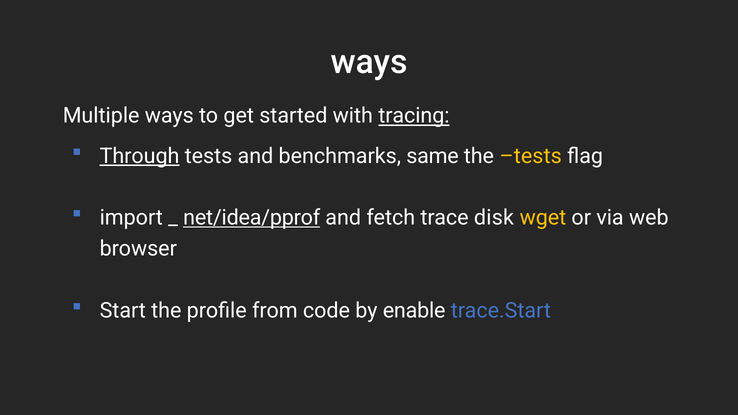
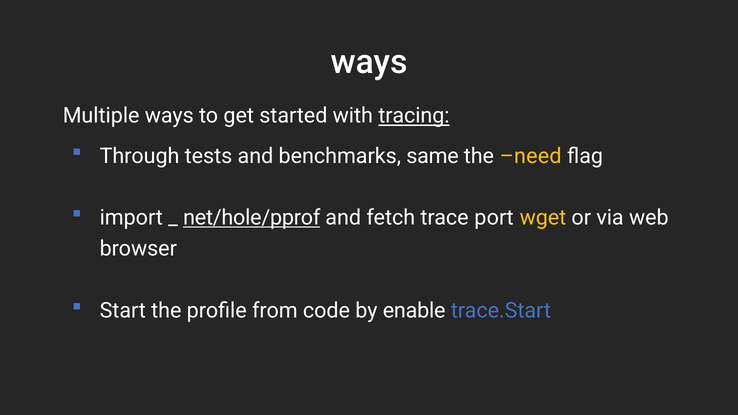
Through underline: present -> none (140, 156)
the tests: tests -> need (531, 156)
net/idea/pprof: net/idea/pprof -> net/hole/pprof (252, 218)
disk: disk -> port (494, 218)
